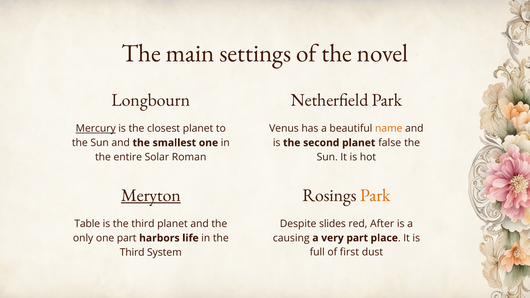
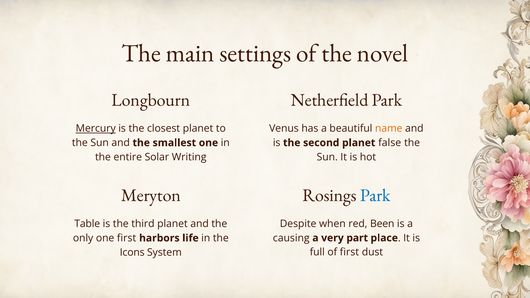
Roman: Roman -> Writing (189, 157)
Park colour: orange -> blue (375, 195)
Meryton underline: present -> none (151, 195)
slides: slides -> when (332, 224)
After: After -> Been (382, 224)
one part: part -> first (127, 238)
Third: Third -> Icons (132, 252)
